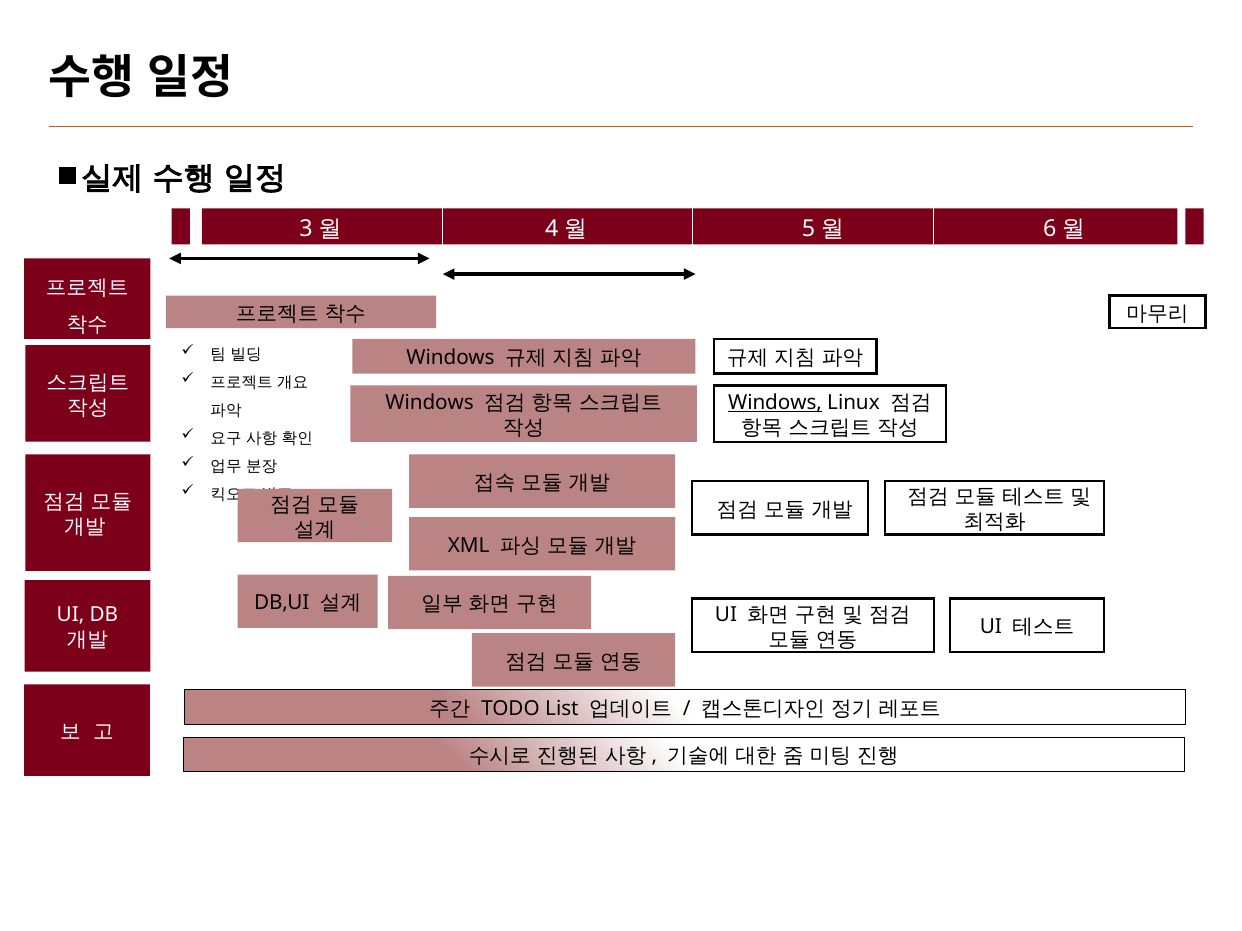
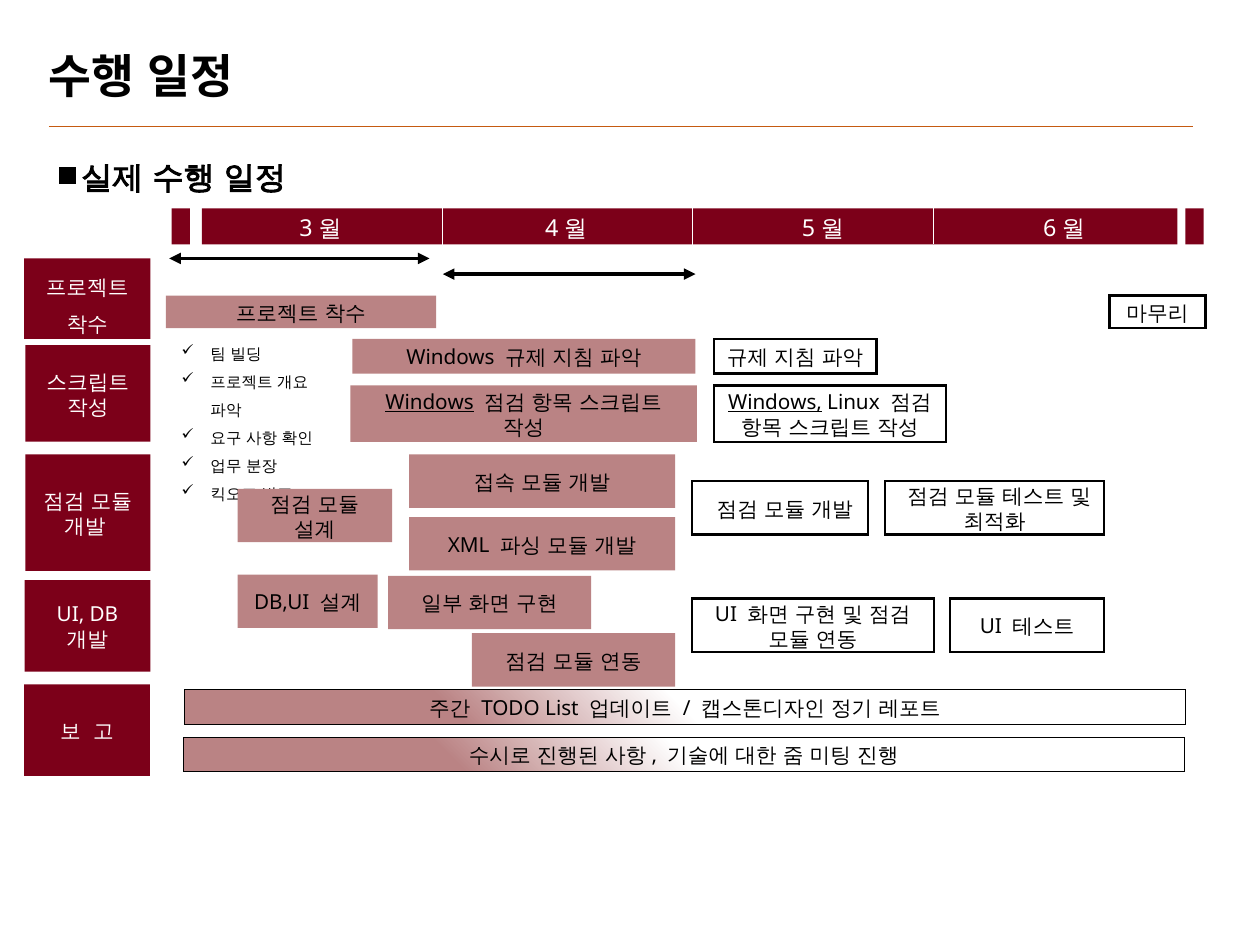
Windows underline: none -> present (430, 403)
